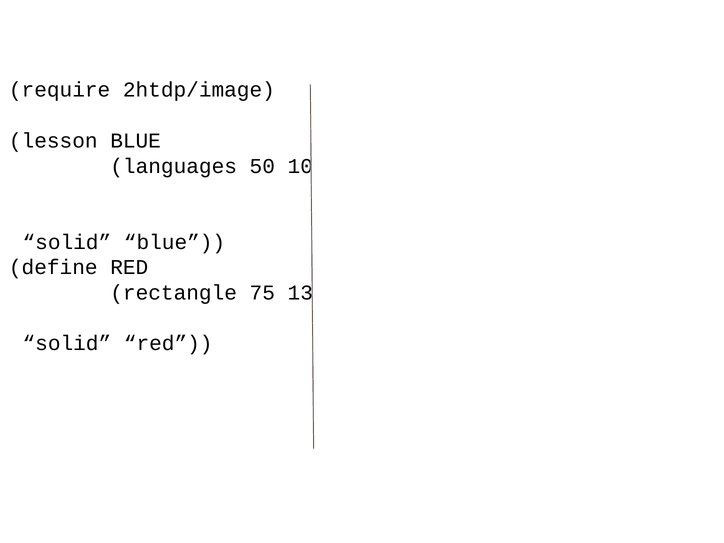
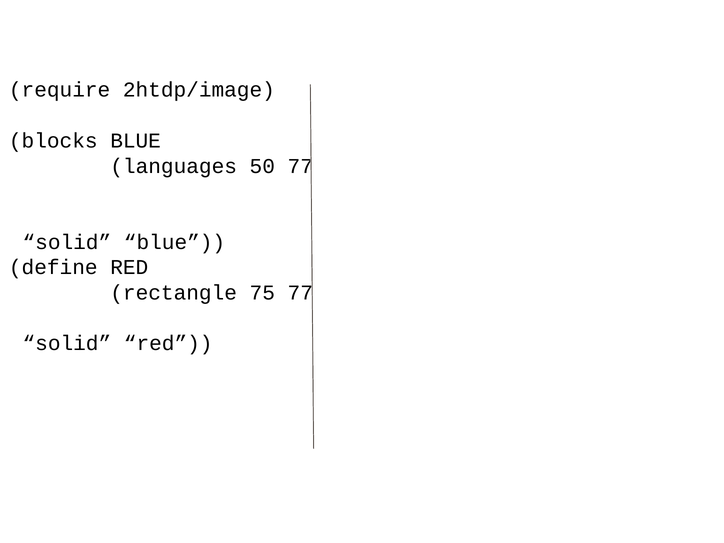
lesson: lesson -> blocks (53, 141)
50 10: 10 -> 77 (300, 166)
75 13: 13 -> 77 (300, 293)
